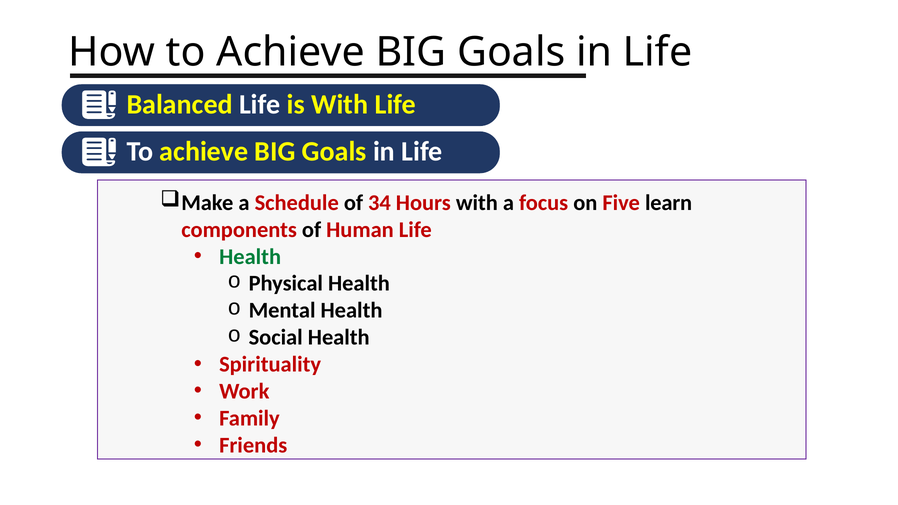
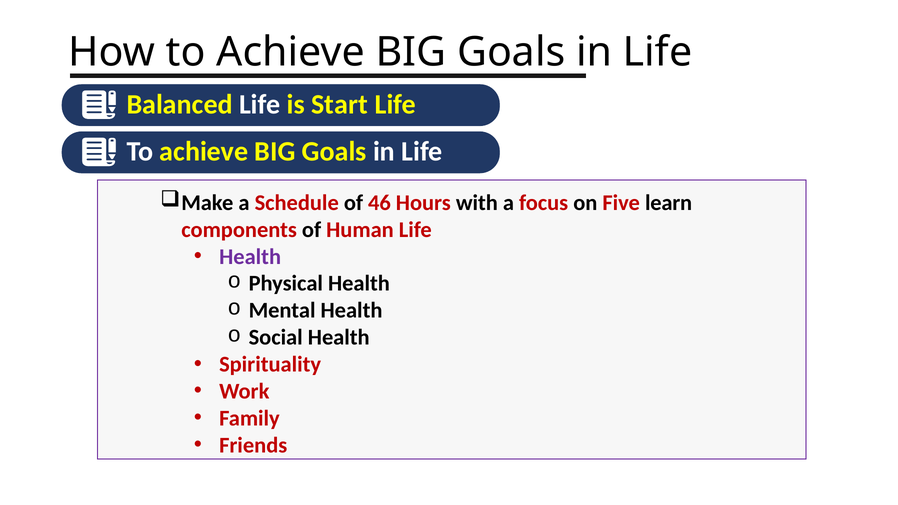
is With: With -> Start (340, 104)
34: 34 -> 46 (379, 203)
Health colour: green -> purple (250, 257)
